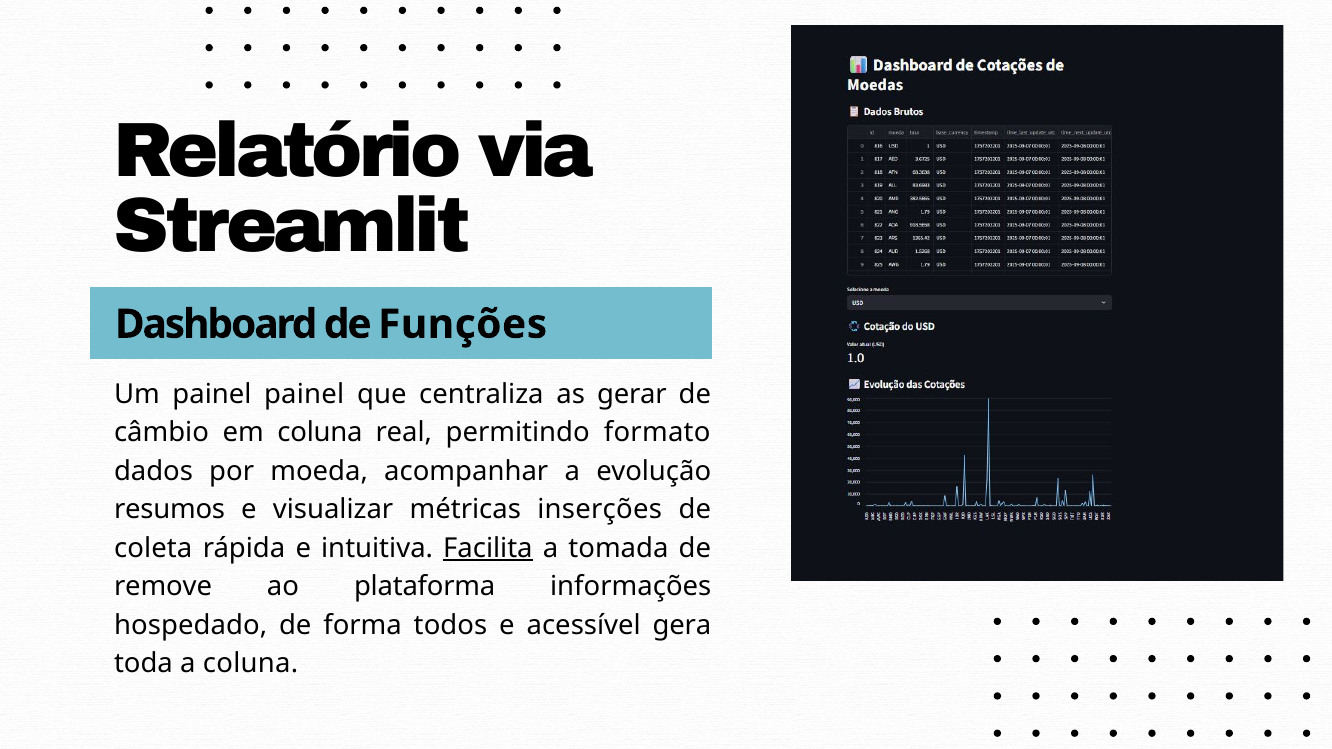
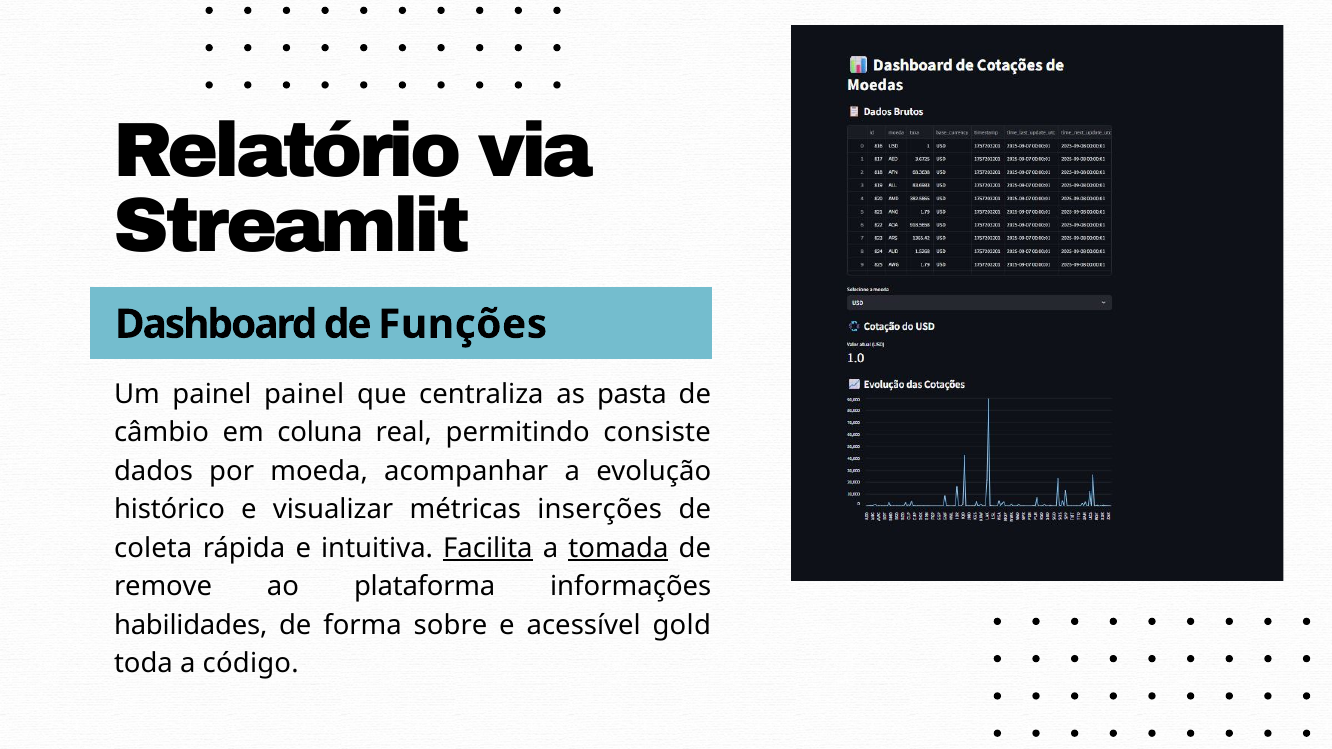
gerar: gerar -> pasta (632, 395)
formato: formato -> consiste (657, 433)
resumos: resumos -> histórico (169, 510)
tomada underline: none -> present (618, 548)
hospedado: hospedado -> habilidades (191, 625)
todos: todos -> sobre (451, 625)
gera: gera -> gold (682, 625)
a coluna: coluna -> código (251, 664)
